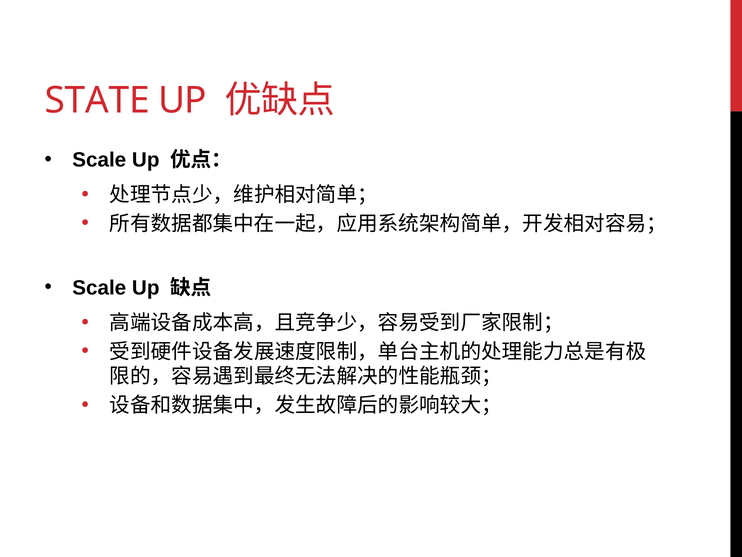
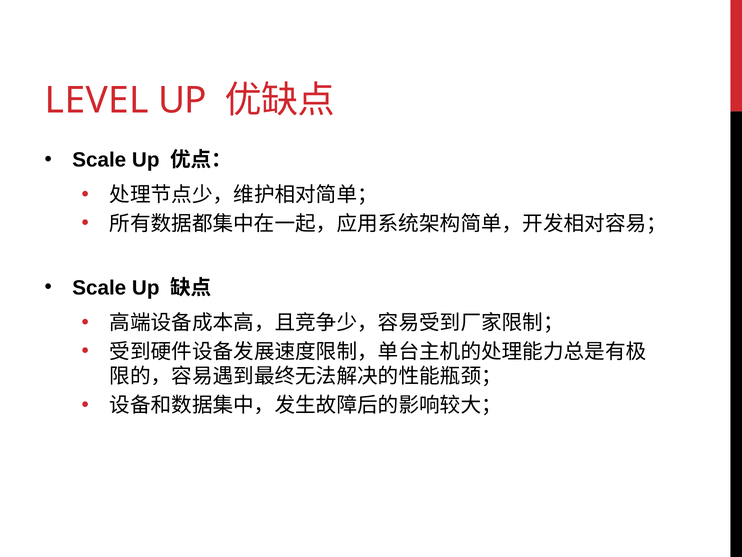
STATE: STATE -> LEVEL (97, 100)
